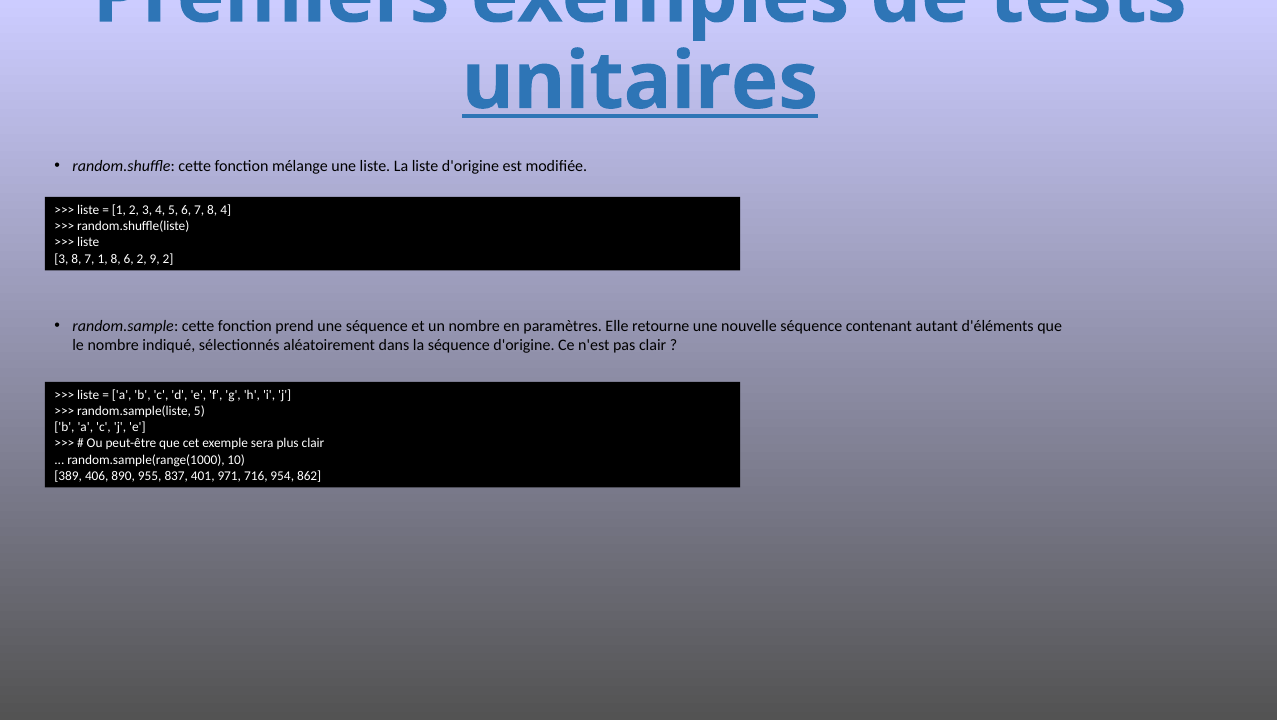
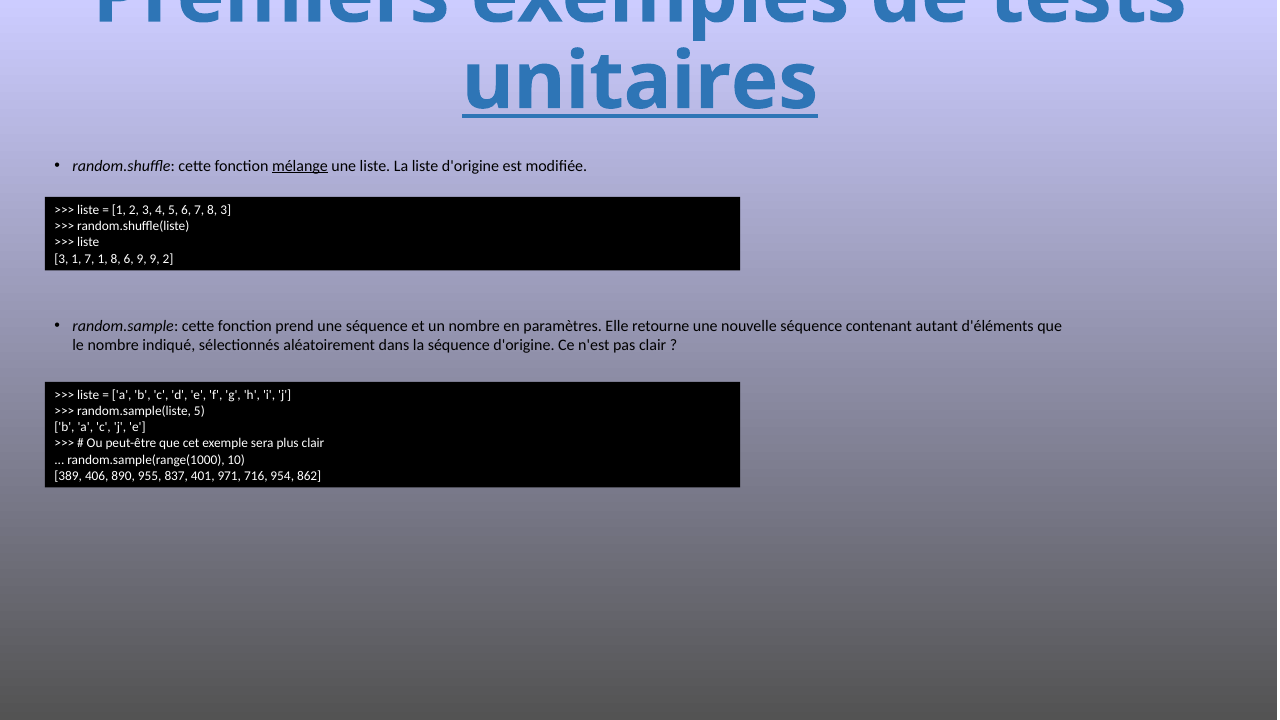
mélange underline: none -> present (300, 166)
8 4: 4 -> 3 (226, 211)
3 8: 8 -> 1 (76, 259)
6 2: 2 -> 9 (142, 259)
